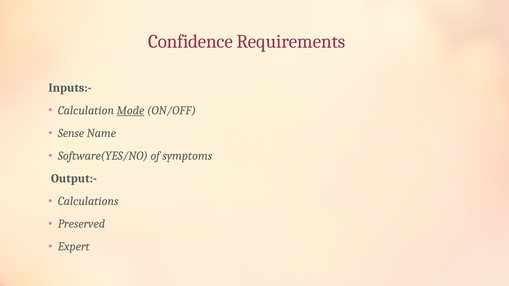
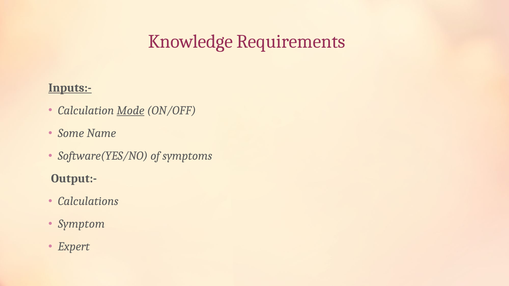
Confidence: Confidence -> Knowledge (190, 41)
Inputs:- underline: none -> present (70, 88)
Sense: Sense -> Some (71, 133)
Preserved: Preserved -> Symptom (81, 224)
